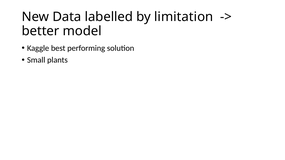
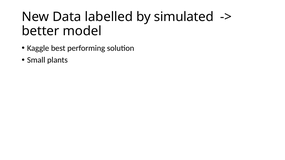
limitation: limitation -> simulated (184, 17)
